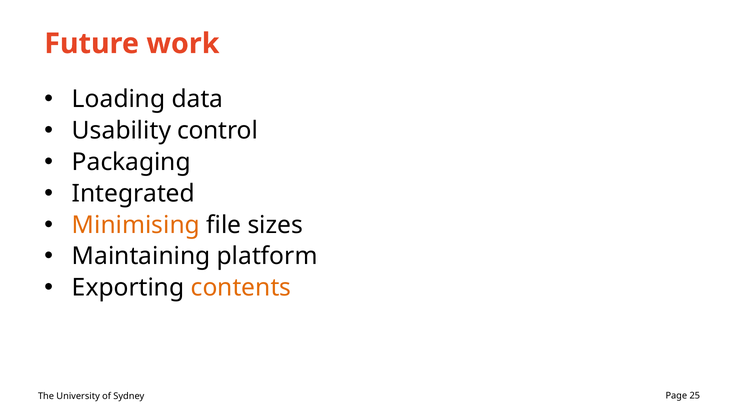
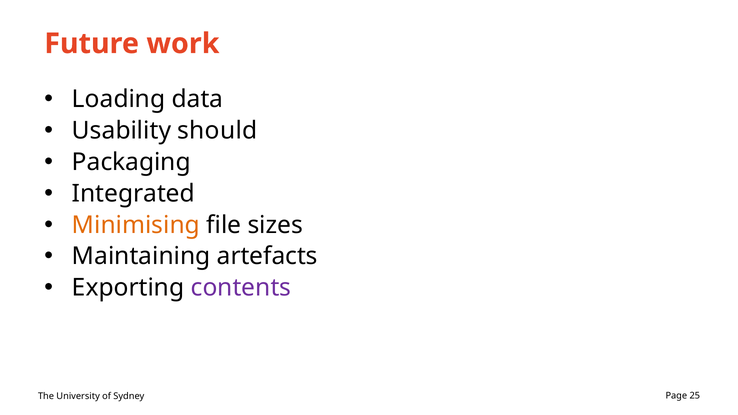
control: control -> should (217, 131)
platform: platform -> artefacts (267, 256)
contents colour: orange -> purple (241, 288)
